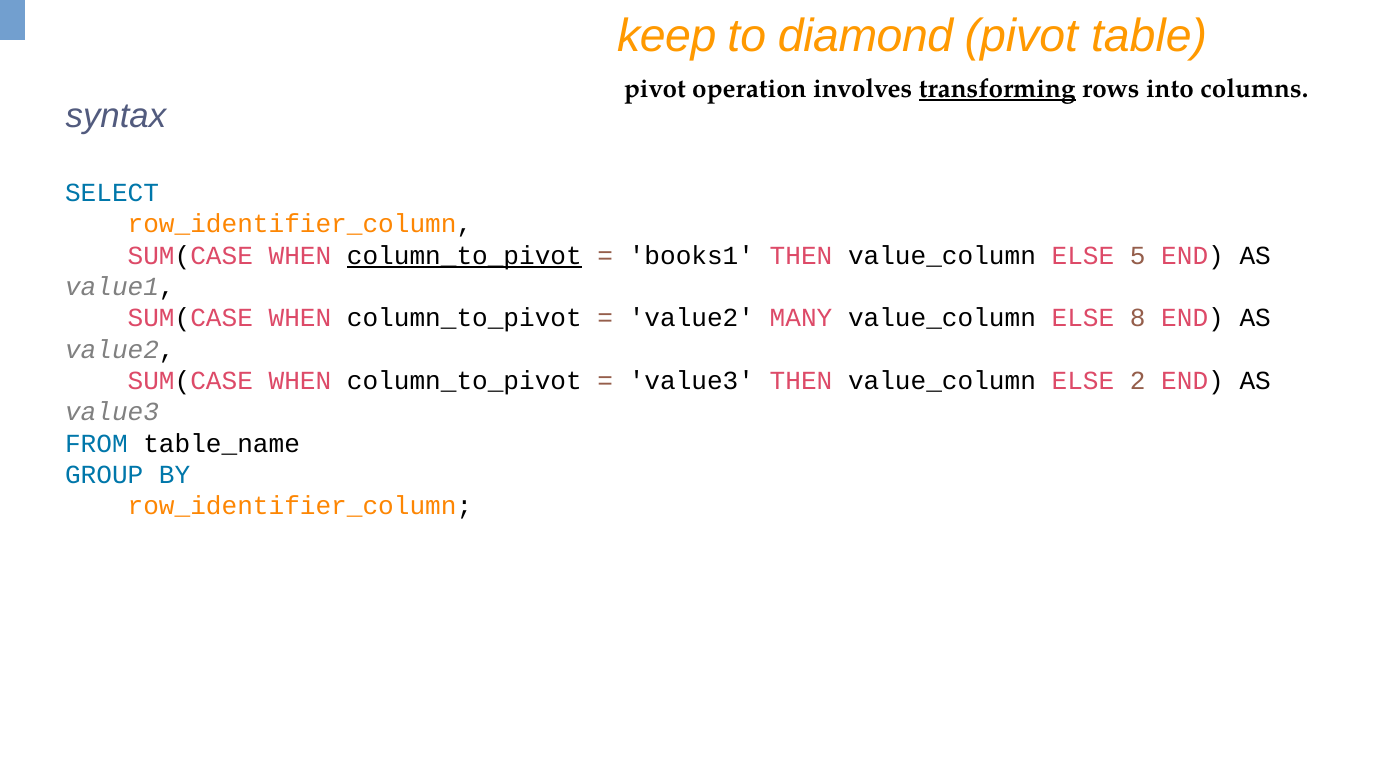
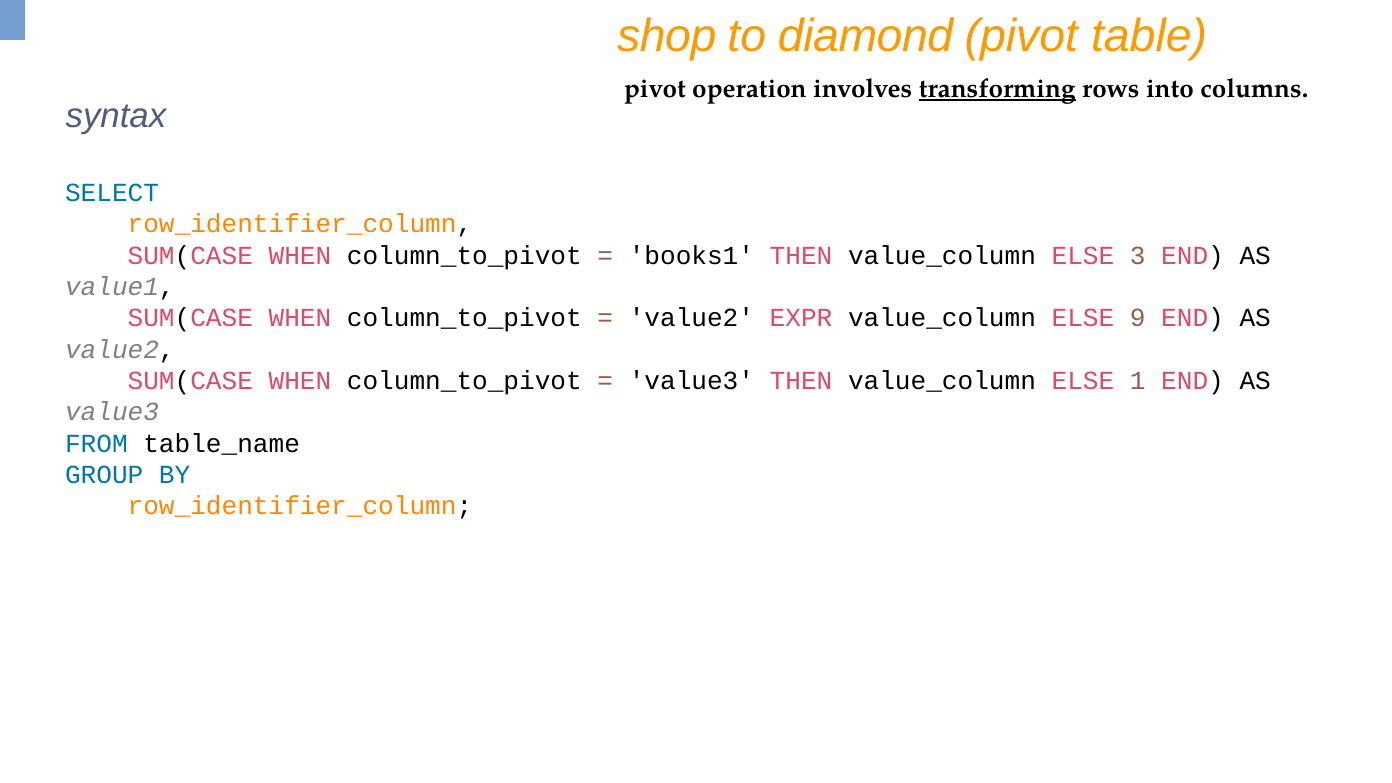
keep: keep -> shop (667, 36)
column_to_pivot underline: present -> none (464, 256)
5: 5 -> 3 (1138, 256)
MANY: MANY -> EXPR (801, 318)
8: 8 -> 9 (1138, 318)
2: 2 -> 1 (1138, 381)
